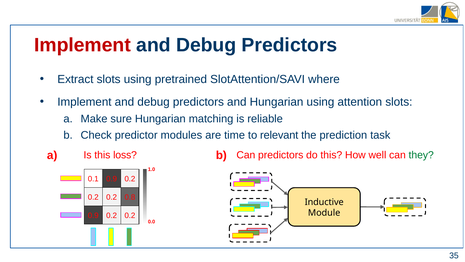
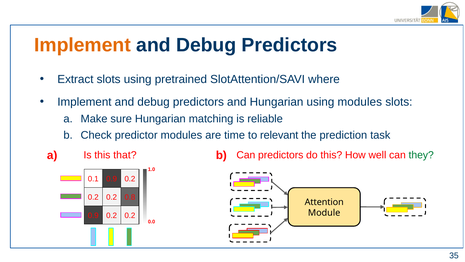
Implement colour: red -> orange (83, 45)
using attention: attention -> modules (360, 102)
loss: loss -> that (125, 155)
Inductive: Inductive -> Attention (324, 202)
